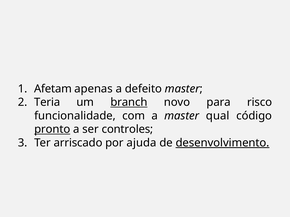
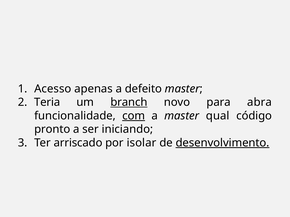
Afetam: Afetam -> Acesso (53, 89)
risco: risco -> abra (259, 102)
com underline: none -> present (134, 116)
pronto underline: present -> none (52, 130)
controles: controles -> iniciando (127, 130)
ajuda: ajuda -> isolar (142, 143)
